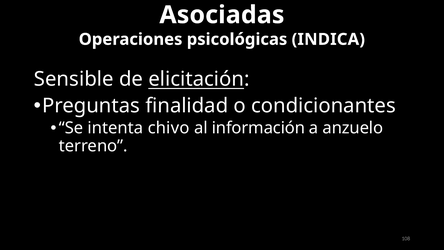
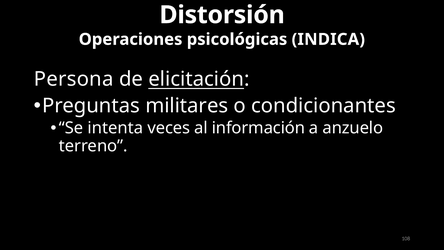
Asociadas: Asociadas -> Distorsión (222, 15)
Sensible: Sensible -> Persona (74, 79)
finalidad: finalidad -> militares (187, 106)
chivo: chivo -> veces (169, 128)
